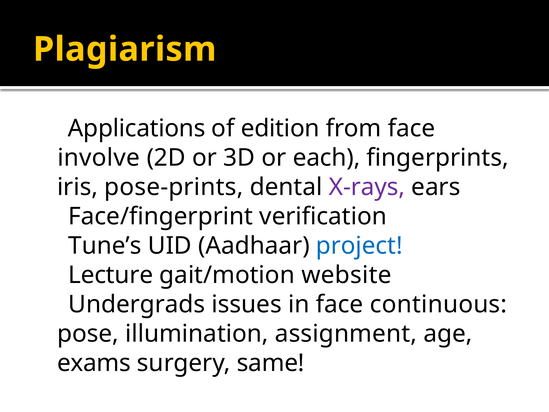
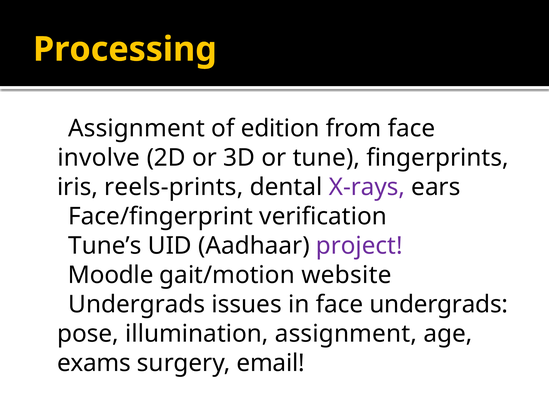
Plagiarism: Plagiarism -> Processing (125, 49)
Applications: Applications -> Assignment (137, 128)
each: each -> tune (326, 158)
pose-prints: pose-prints -> reels-prints (174, 187)
project colour: blue -> purple (359, 246)
Lecture: Lecture -> Moodle (111, 275)
face continuous: continuous -> undergrads (439, 304)
same: same -> email (271, 363)
